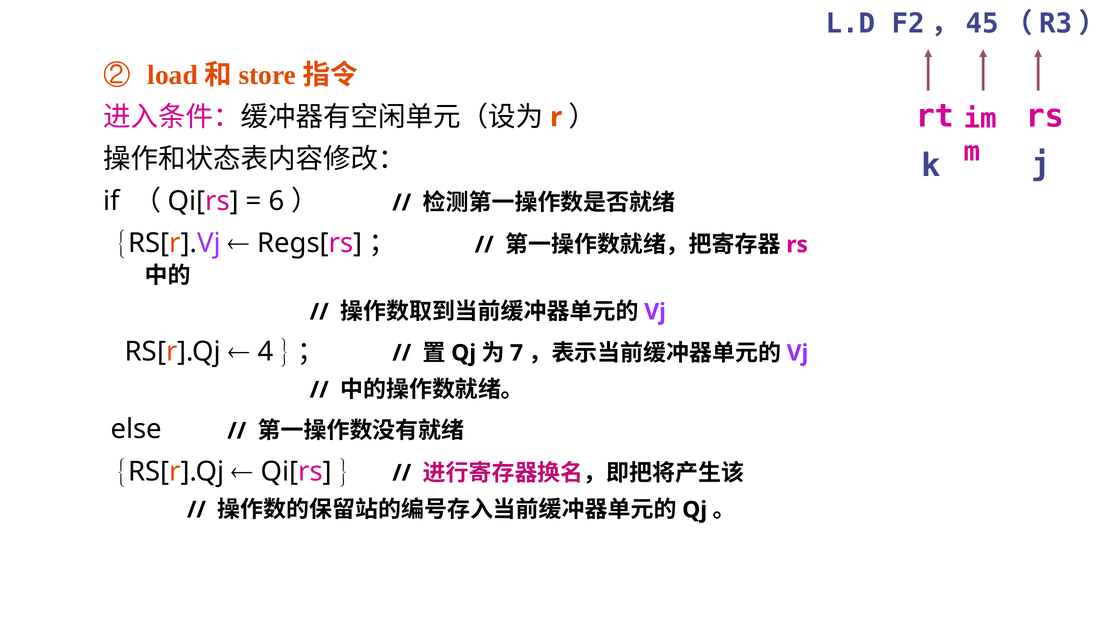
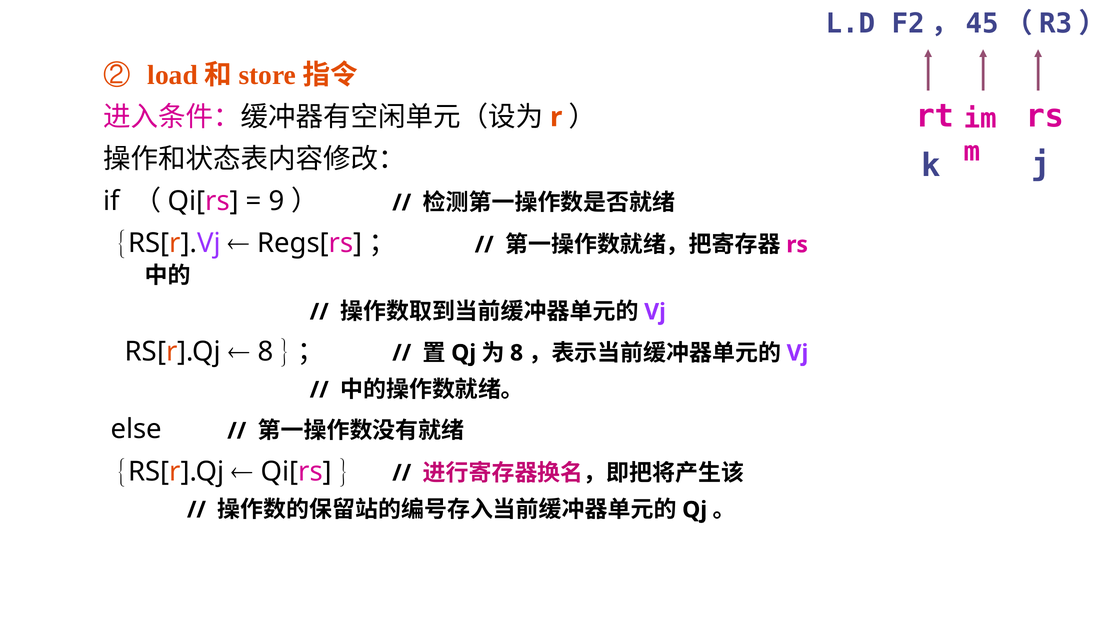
6: 6 -> 9 (277, 201)
4: 4 -> 8 (265, 351)
7: 7 -> 8 (517, 353)
